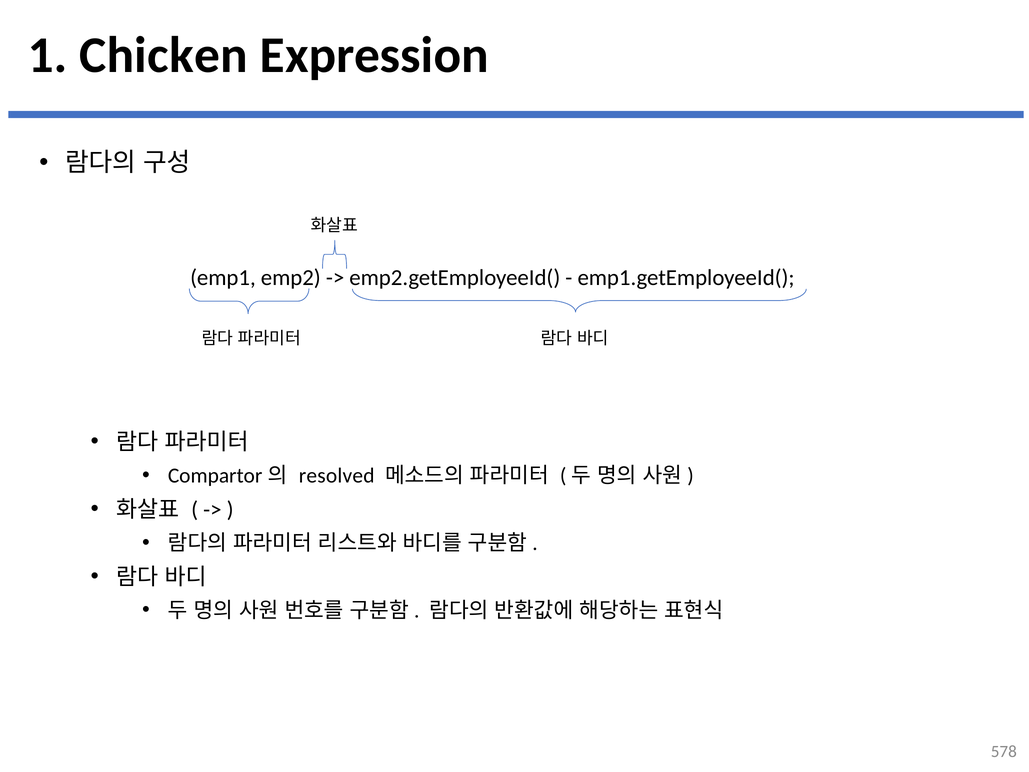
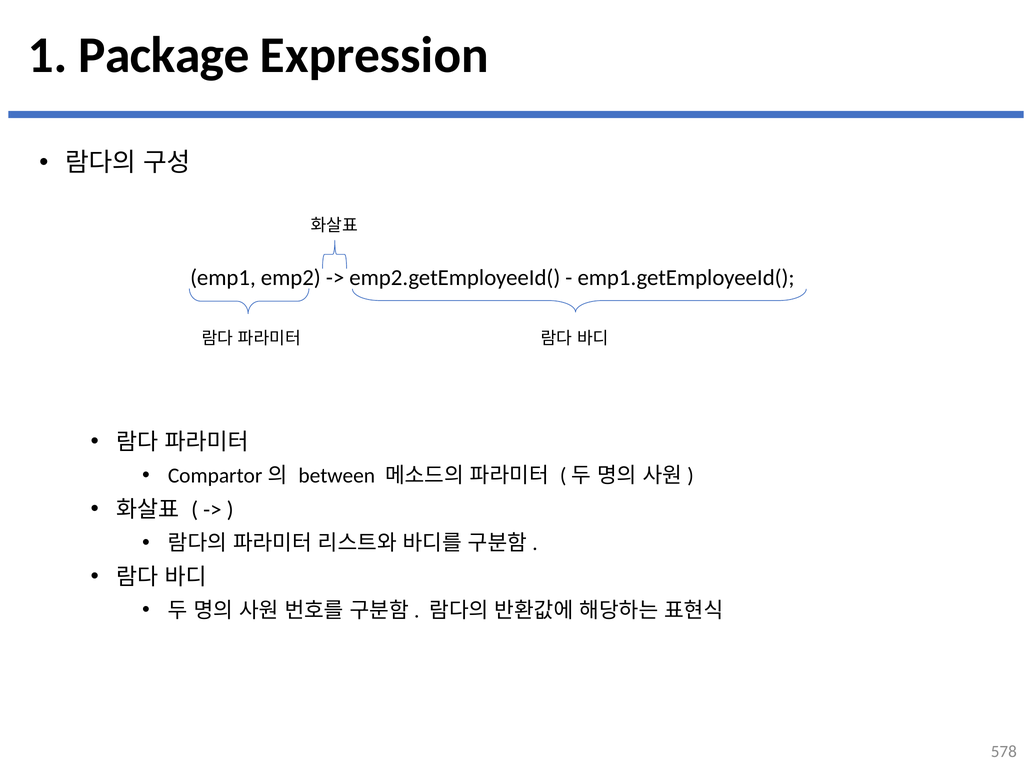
Chicken: Chicken -> Package (164, 55)
resolved: resolved -> between (337, 476)
